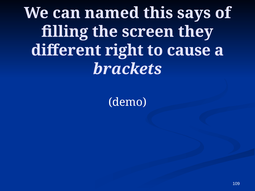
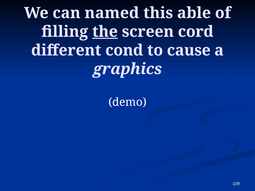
says: says -> able (194, 13)
the underline: none -> present (105, 32)
they: they -> cord (196, 32)
right: right -> cond (124, 50)
brackets: brackets -> graphics (128, 69)
